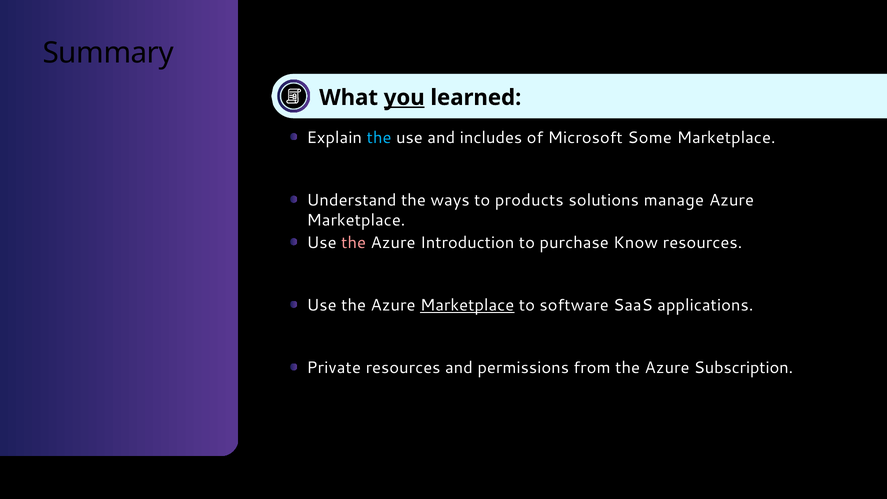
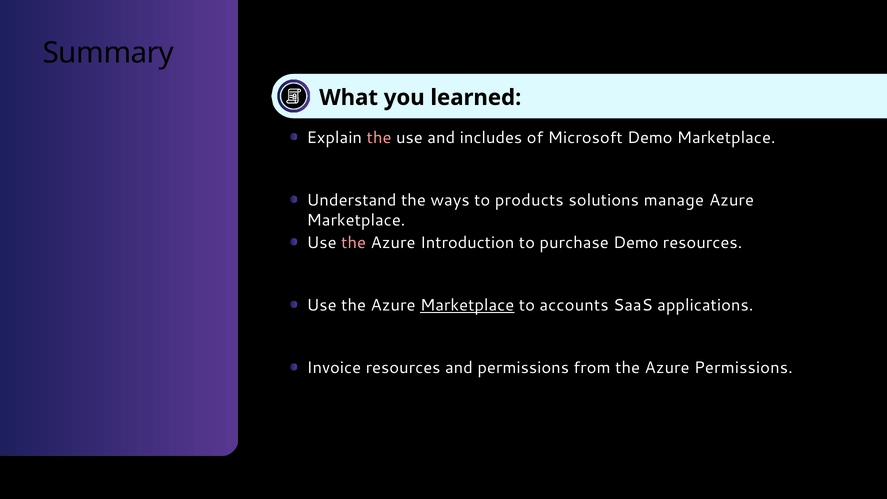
you underline: present -> none (404, 98)
the colour: light blue -> pink (379, 138)
Microsoft Some: Some -> Demo (650, 138)
purchase Know: Know -> Demo (636, 243)
software: software -> accounts (574, 305)
Private: Private -> Invoice (334, 368)
Azure Subscription: Subscription -> Permissions (743, 368)
